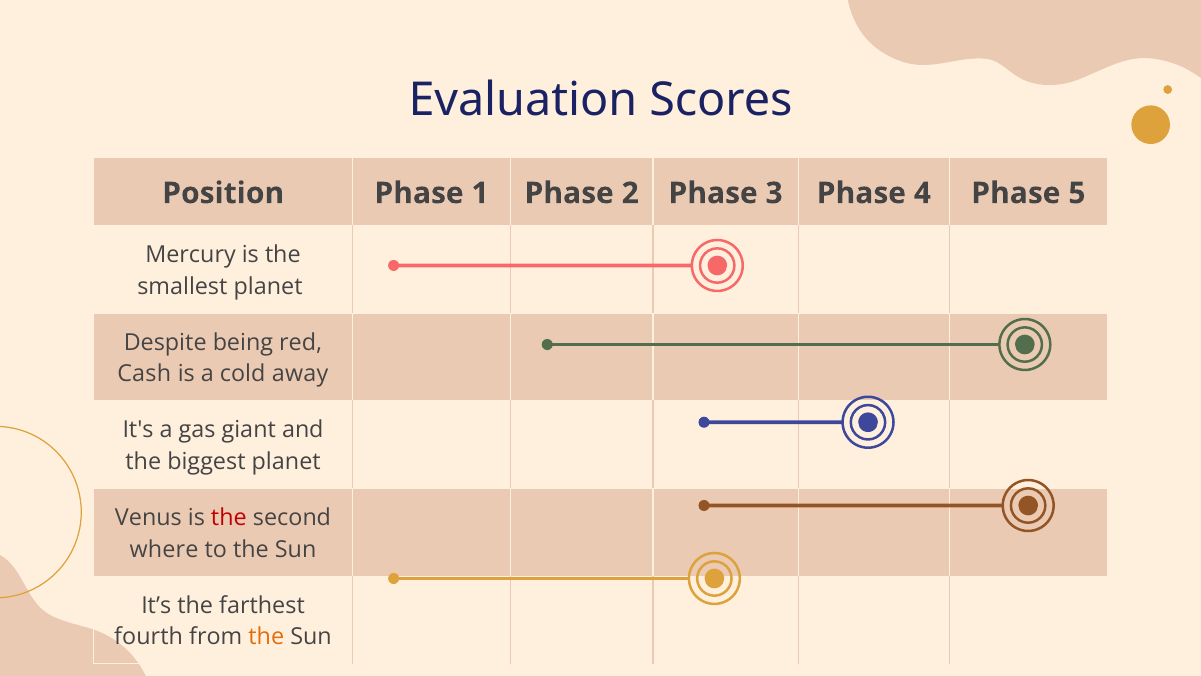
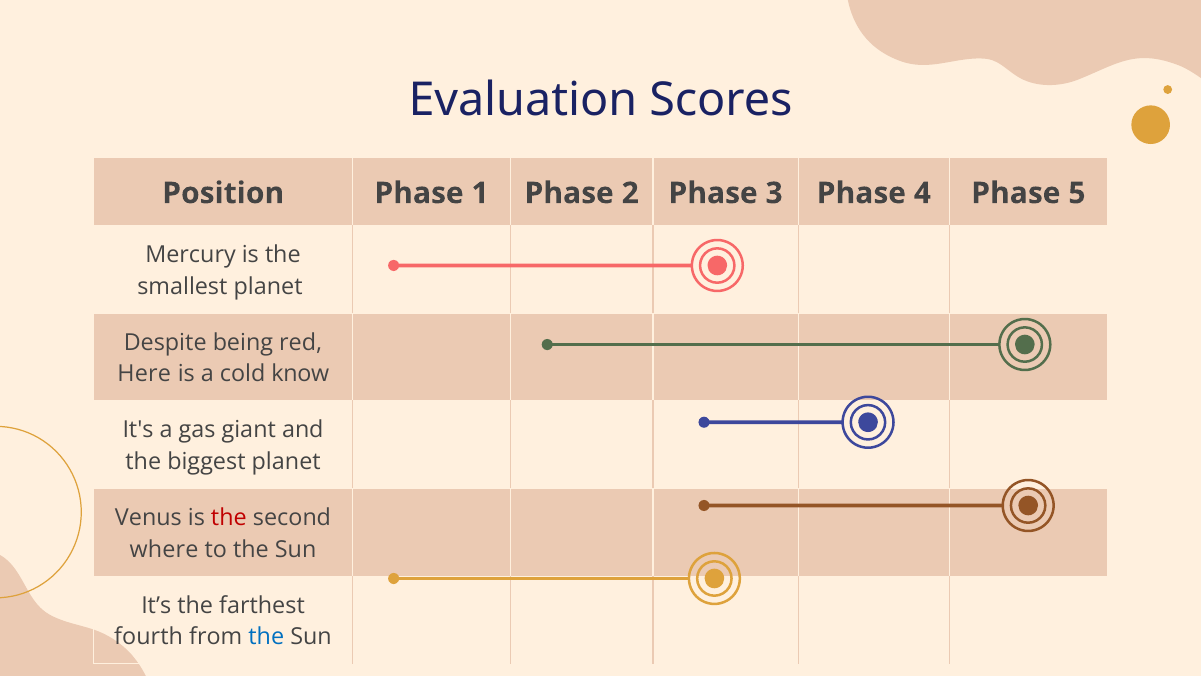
Cash: Cash -> Here (144, 374)
away: away -> know (300, 374)
the colour: orange -> blue (266, 637)
